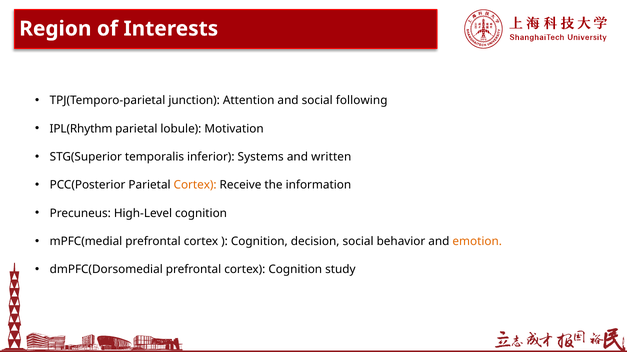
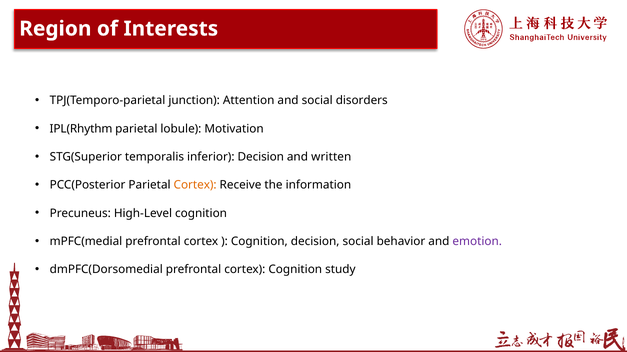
following: following -> disorders (362, 101)
inferior Systems: Systems -> Decision (261, 157)
emotion colour: orange -> purple (477, 242)
